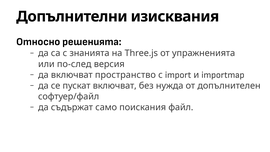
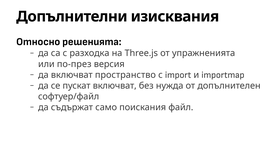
знанията: знанията -> разходка (89, 53)
по-след: по-след -> по-през (74, 64)
